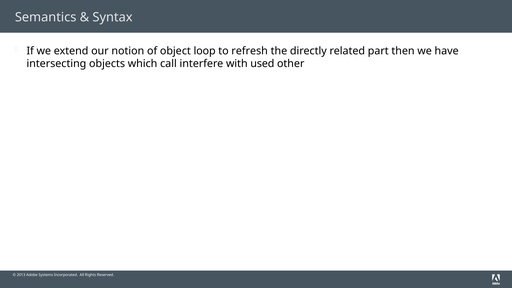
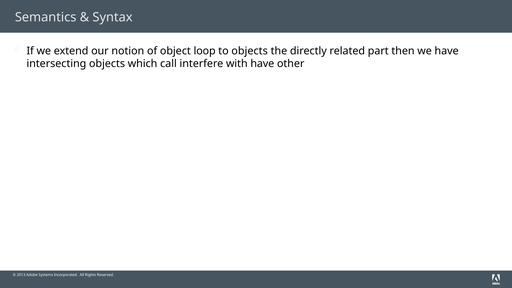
to refresh: refresh -> objects (250, 51)
with used: used -> have (262, 64)
